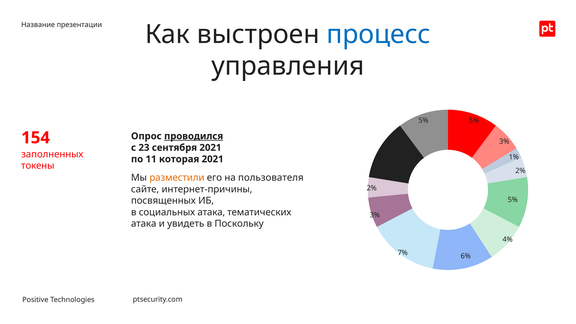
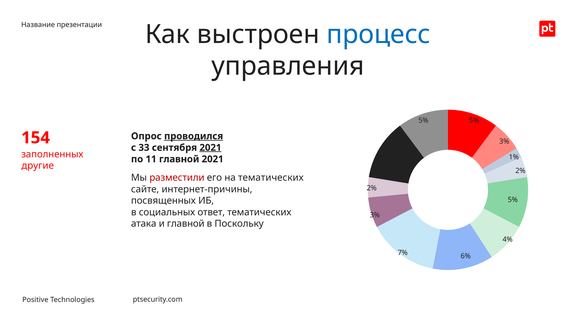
23: 23 -> 33 (144, 148)
2021 underline: none -> present (210, 148)
11 которая: которая -> главной (179, 159)
токены: токены -> другие (38, 166)
разместили colour: orange -> red (177, 178)
на пользователя: пользователя -> тематических (271, 178)
социальных атака: атака -> ответ (211, 212)
и увидеть: увидеть -> главной (186, 224)
